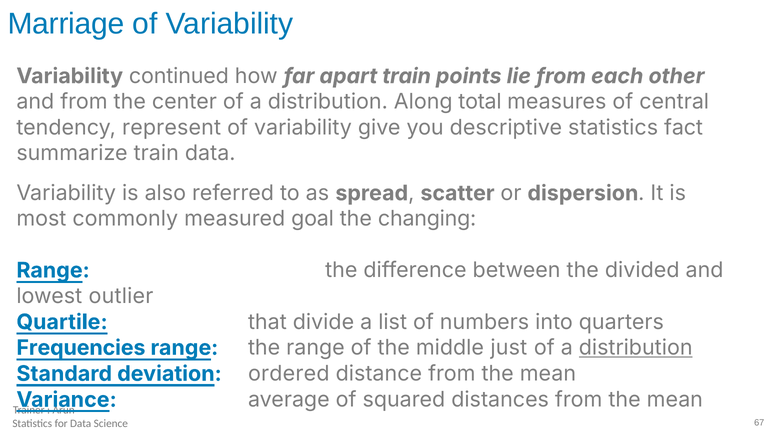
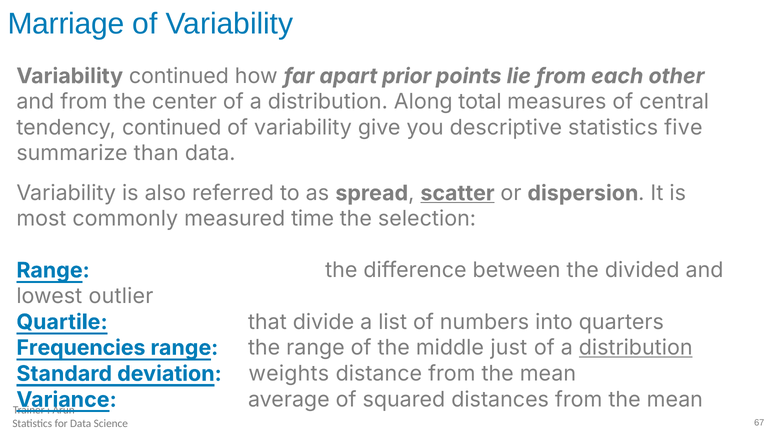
apart train: train -> prior (407, 76)
tendency represent: represent -> continued (172, 128)
fact: fact -> five (683, 128)
summarize train: train -> than (156, 153)
scatter underline: none -> present (458, 193)
goal: goal -> time (313, 219)
changing: changing -> selection (427, 219)
ordered: ordered -> weights (289, 374)
